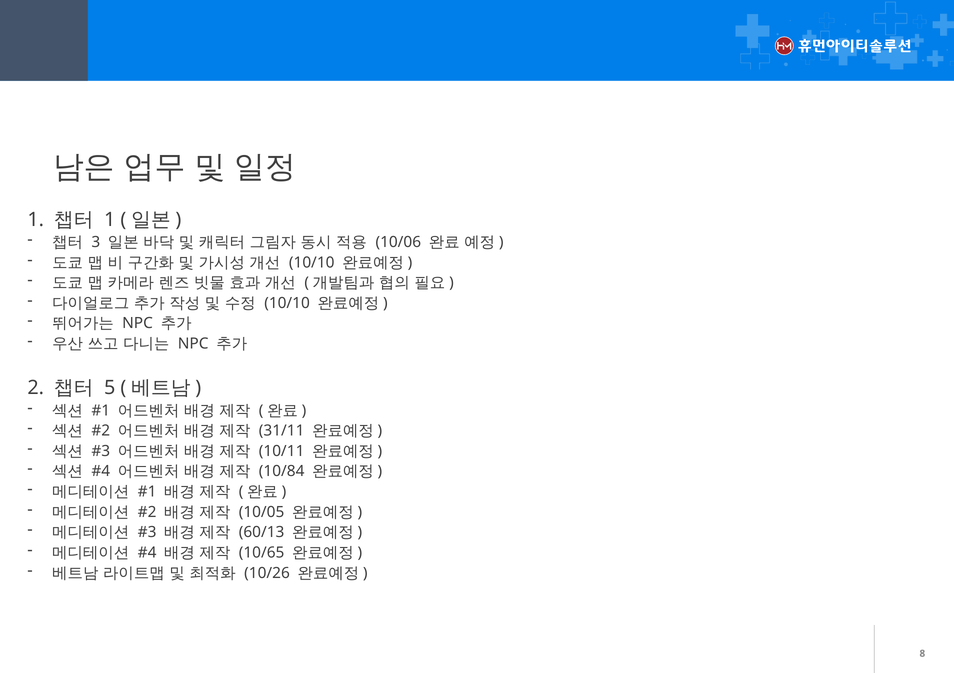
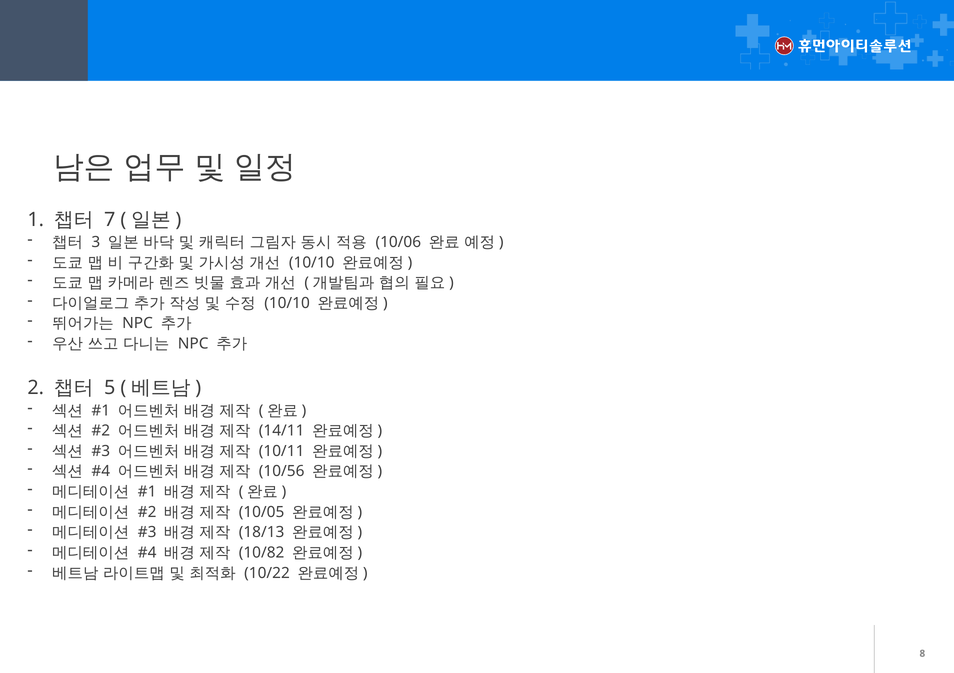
1: 1 -> 7 (110, 220)
31/11: 31/11 -> 14/11 (282, 431)
10/84: 10/84 -> 10/56 (282, 472)
60/13: 60/13 -> 18/13 (262, 533)
10/65: 10/65 -> 10/82 (262, 553)
10/26: 10/26 -> 10/22 (267, 573)
